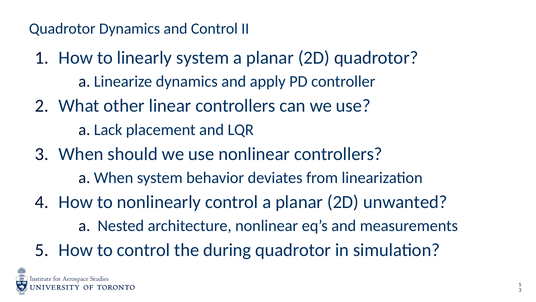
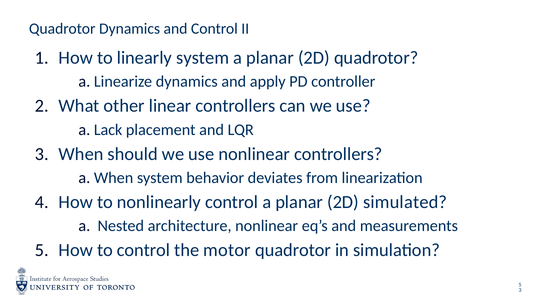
unwanted: unwanted -> simulated (405, 202)
during: during -> motor (227, 250)
